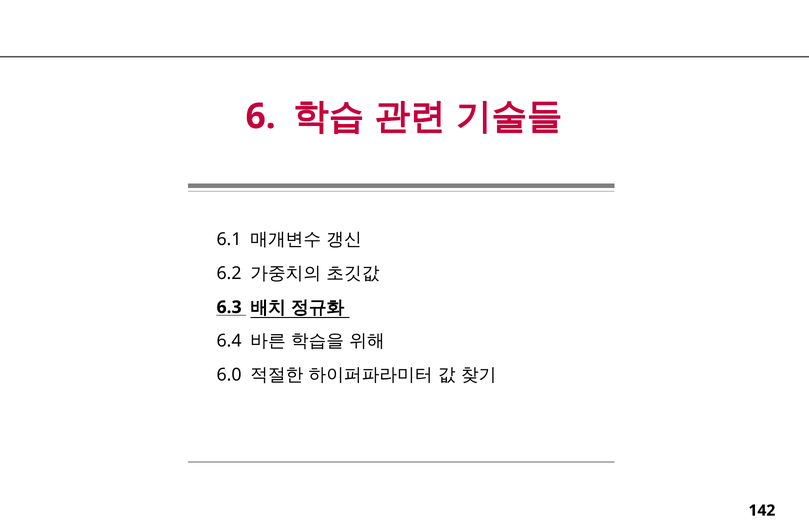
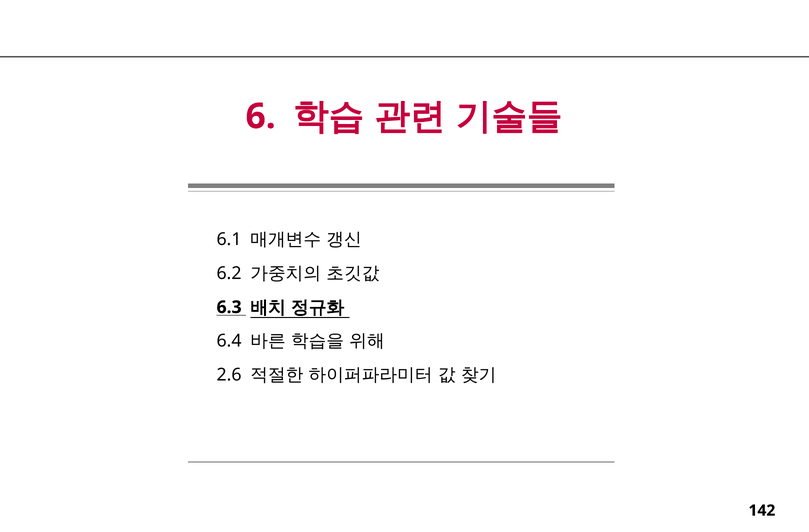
6.0: 6.0 -> 2.6 (229, 375)
